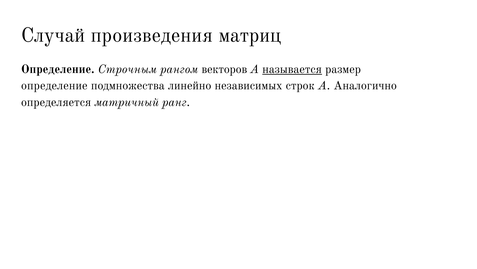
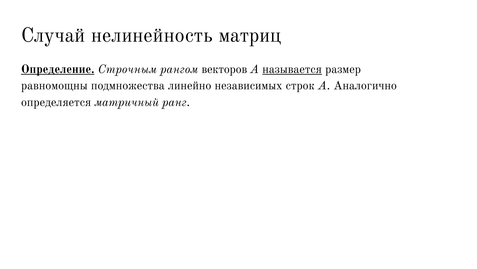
произведения: произведения -> нелинейность (152, 35)
Определение underline: none -> present (58, 69)
определение: определение -> равномощны (54, 85)
